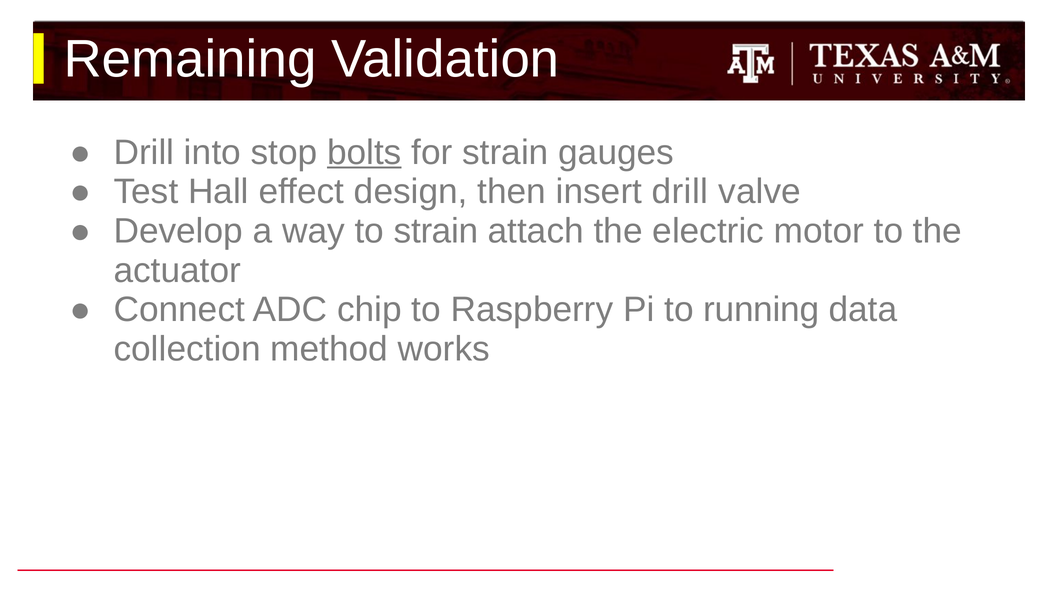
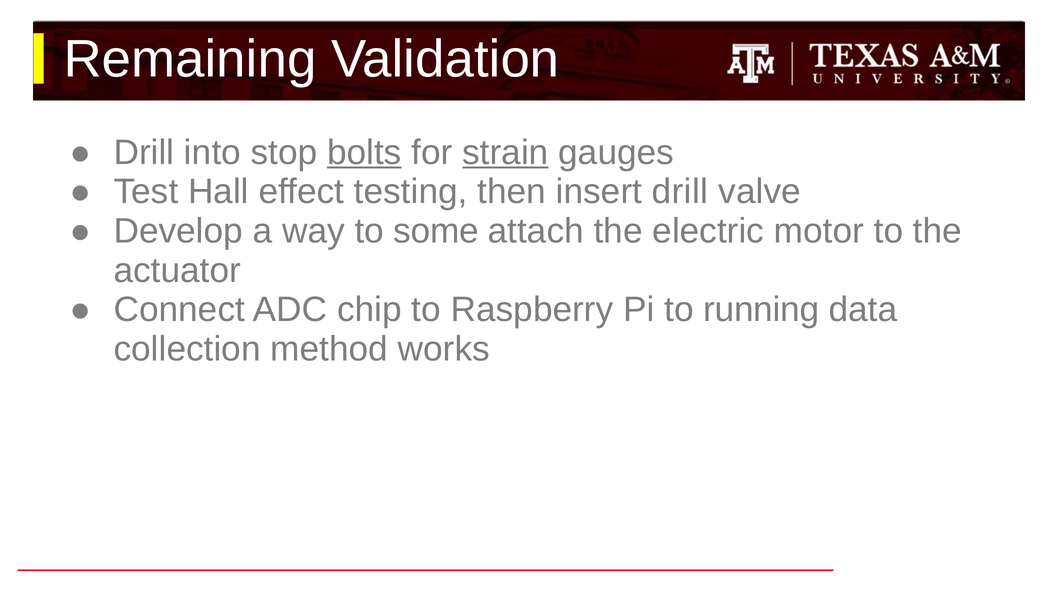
strain underline: none -> present (505, 153)
design: design -> testing (411, 192)
to strain: strain -> some (436, 231)
